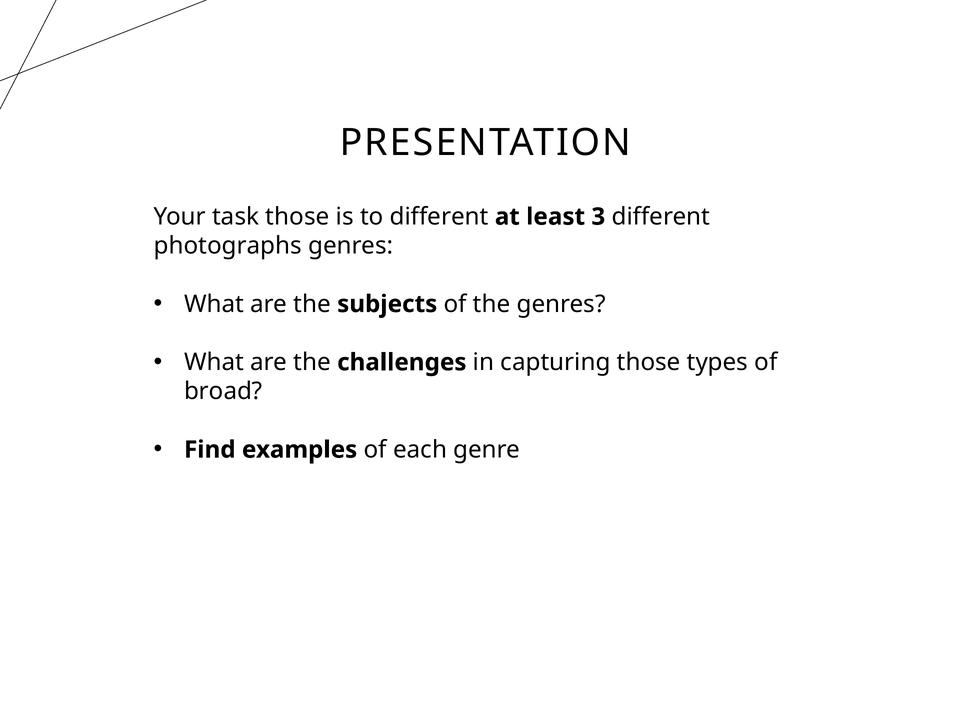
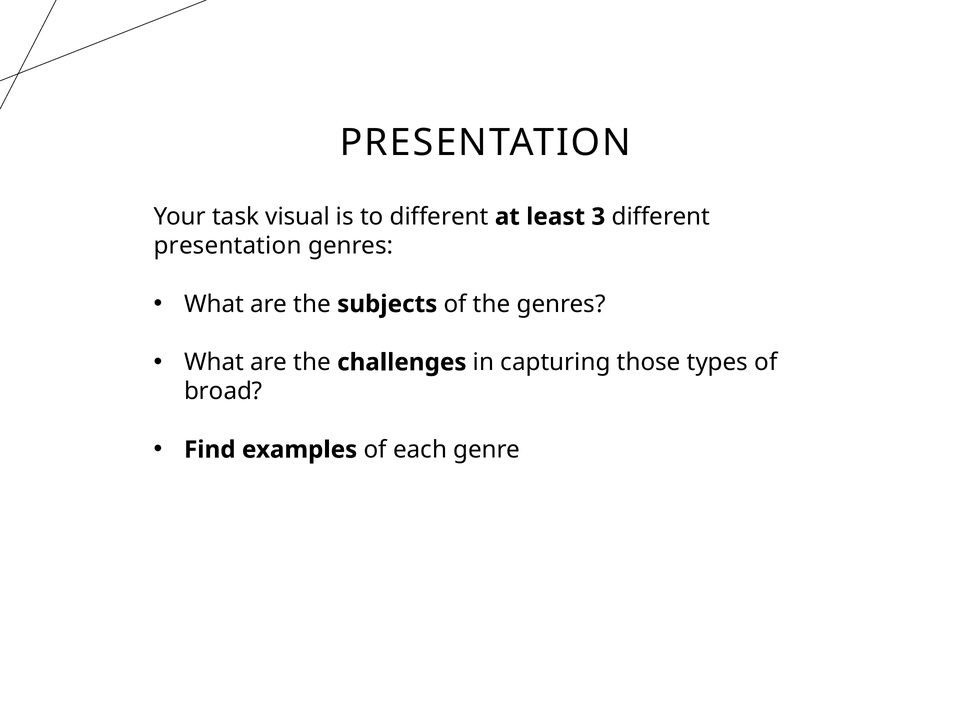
task those: those -> visual (298, 217)
photographs: photographs -> presentation (228, 246)
